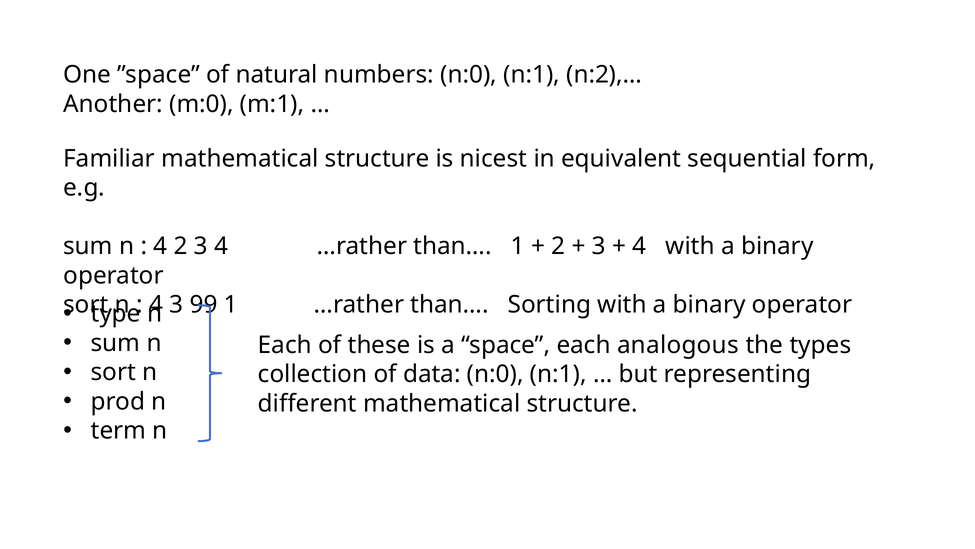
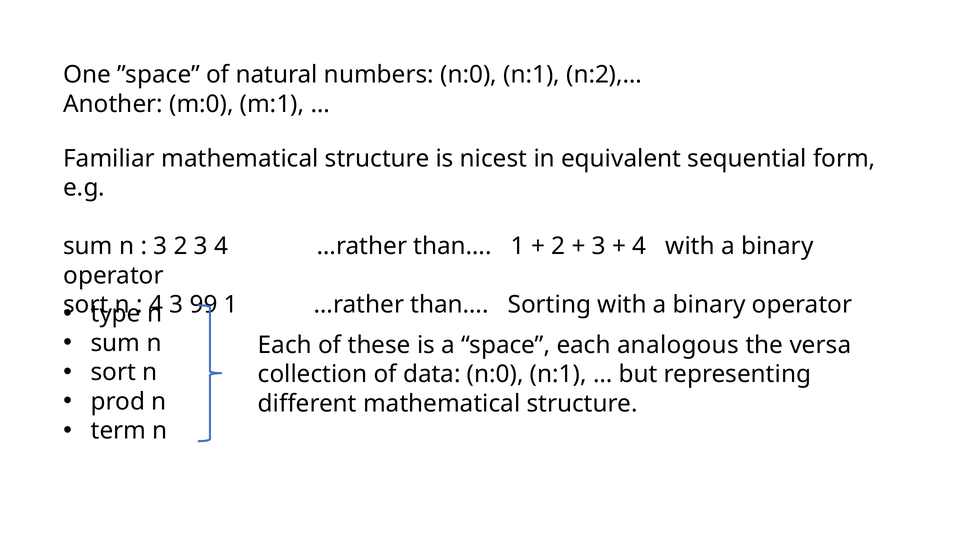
4: 4 -> 3 (160, 246)
types: types -> versa (820, 345)
